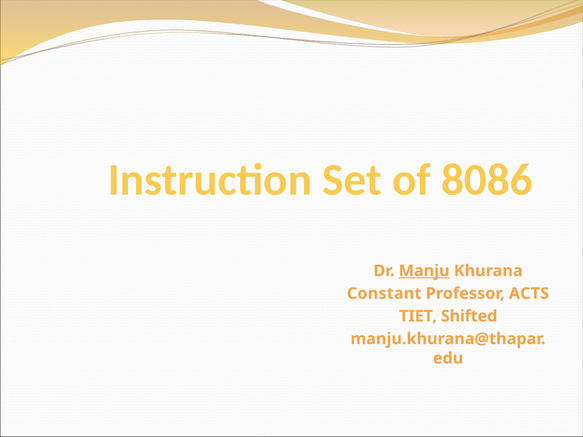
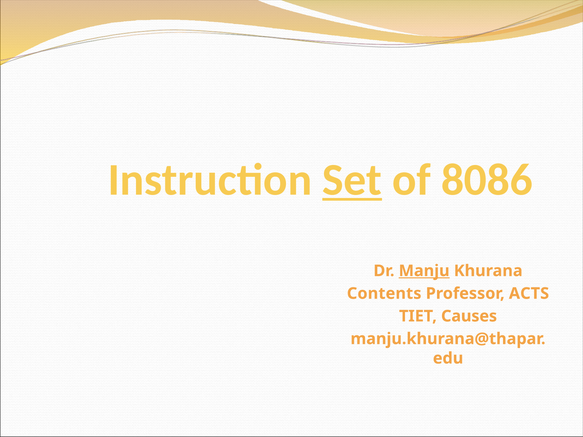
Set underline: none -> present (352, 180)
Constant: Constant -> Contents (384, 294)
Shifted: Shifted -> Causes (469, 316)
